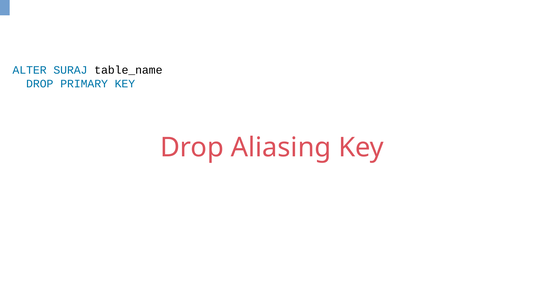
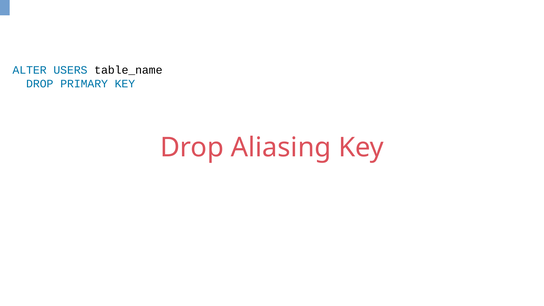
SURAJ: SURAJ -> USERS (70, 70)
